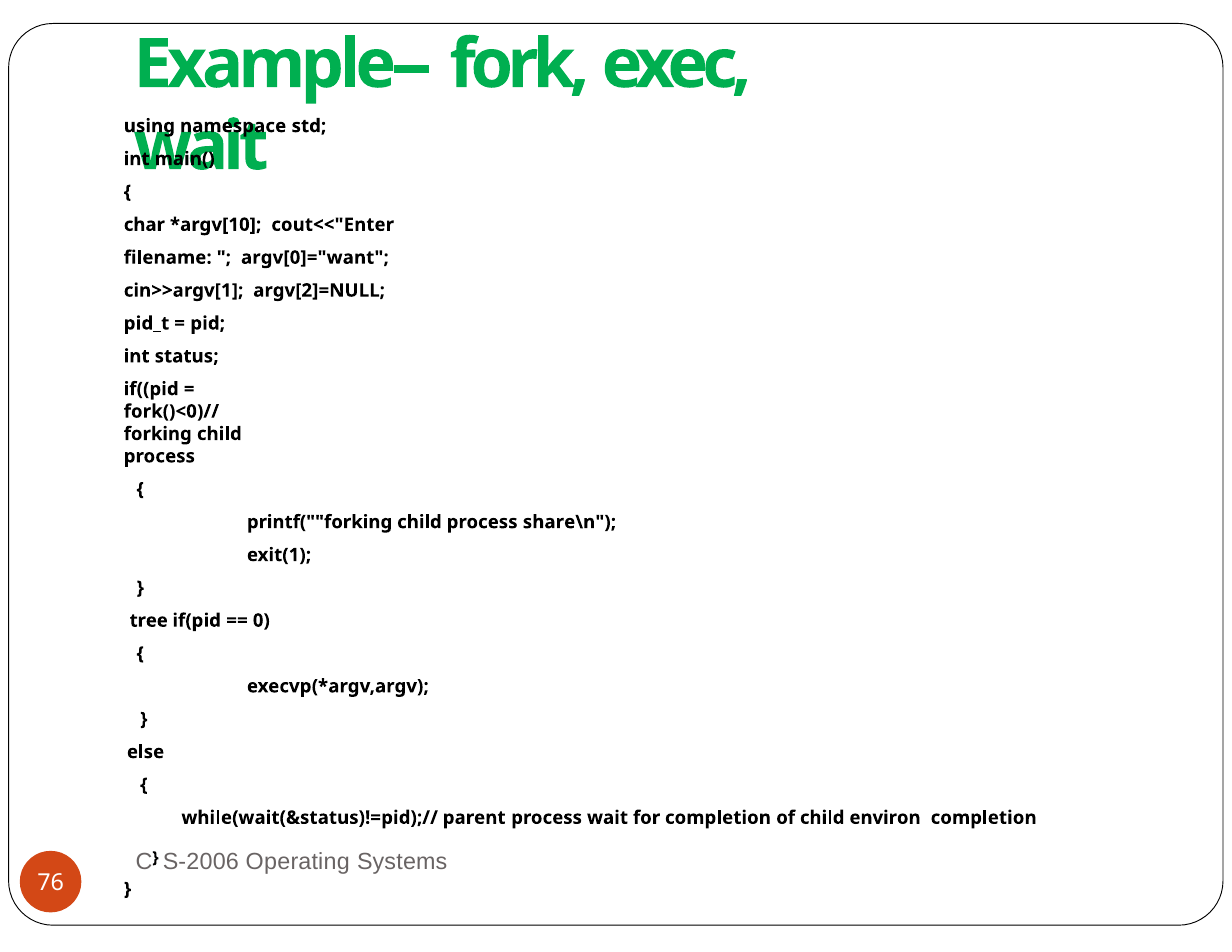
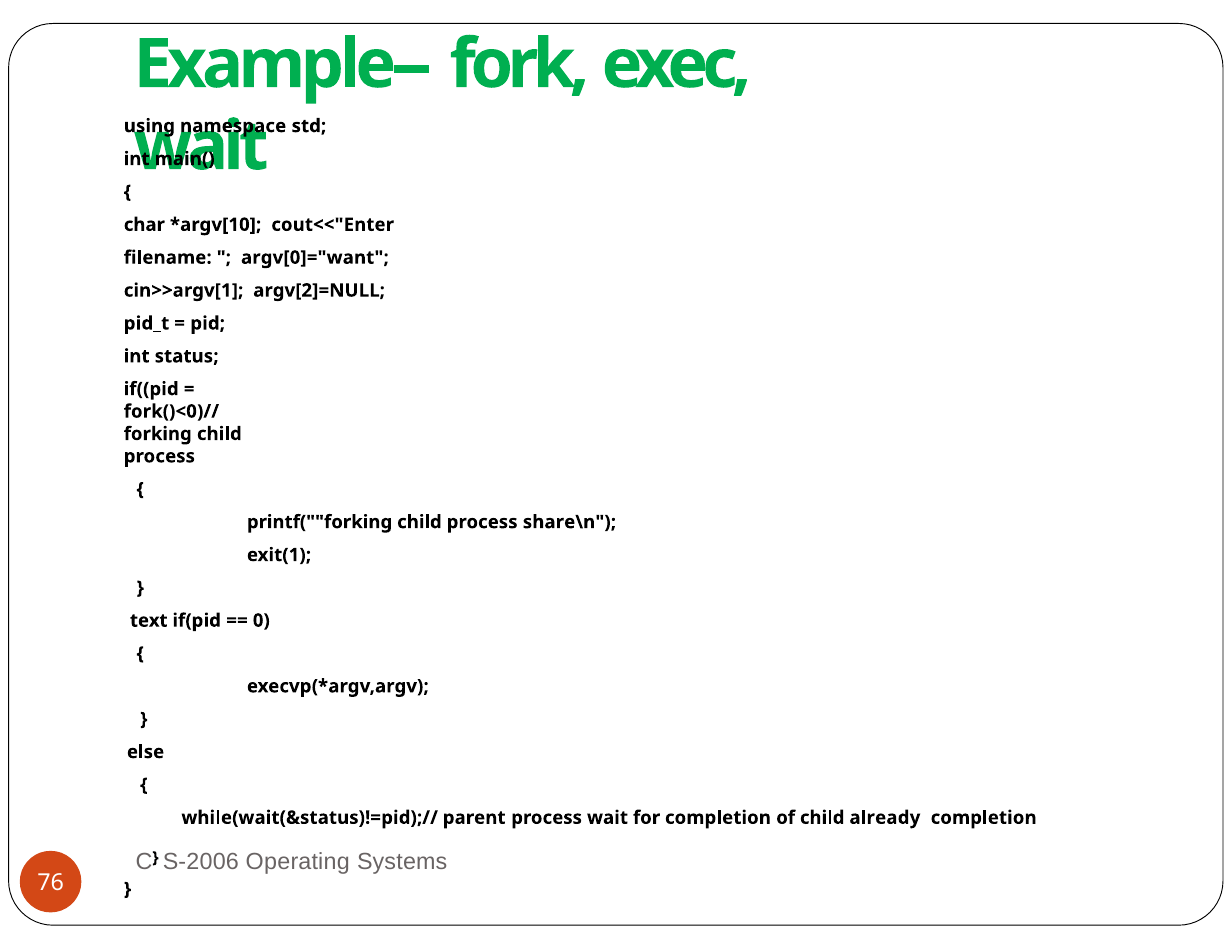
tree: tree -> text (149, 621)
environ: environ -> already (885, 818)
